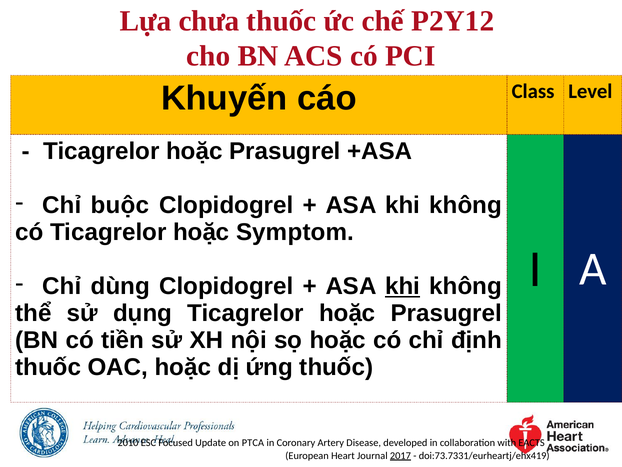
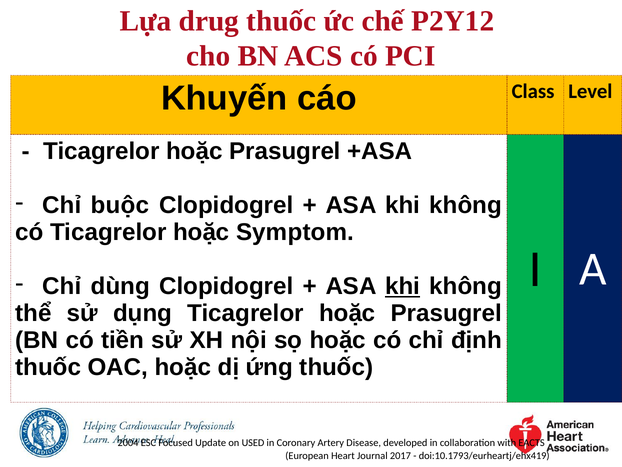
chưa: chưa -> drug (209, 21)
2010: 2010 -> 2004 (128, 442)
PTCA: PTCA -> USED (253, 442)
2017 underline: present -> none (400, 455)
doi:73.7331/eurheartj/ehx419: doi:73.7331/eurheartj/ehx419 -> doi:10.1793/eurheartj/ehx419 (484, 455)
